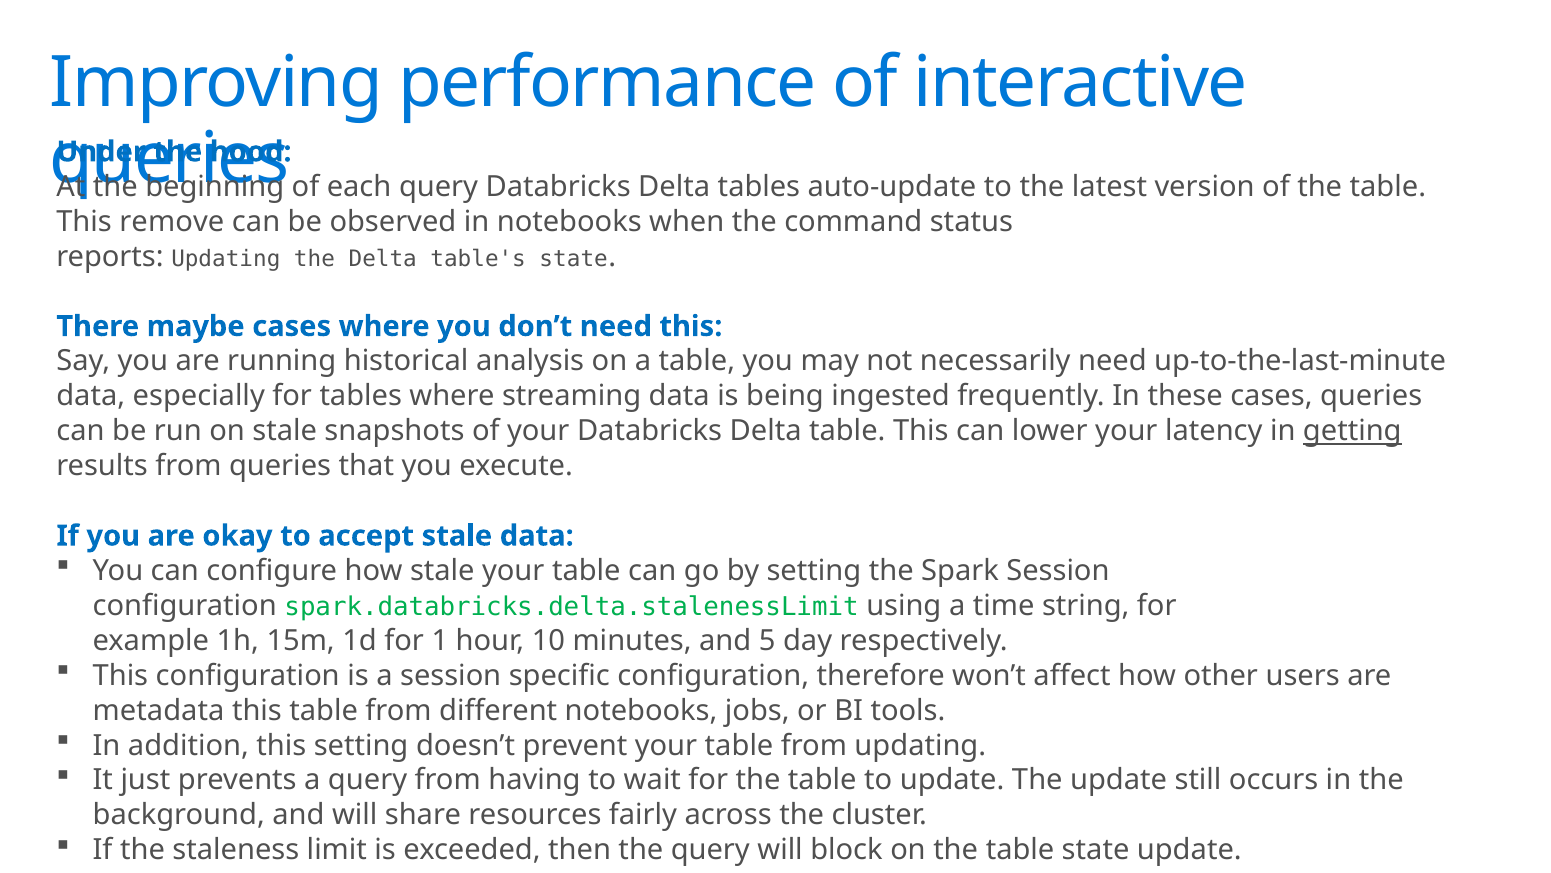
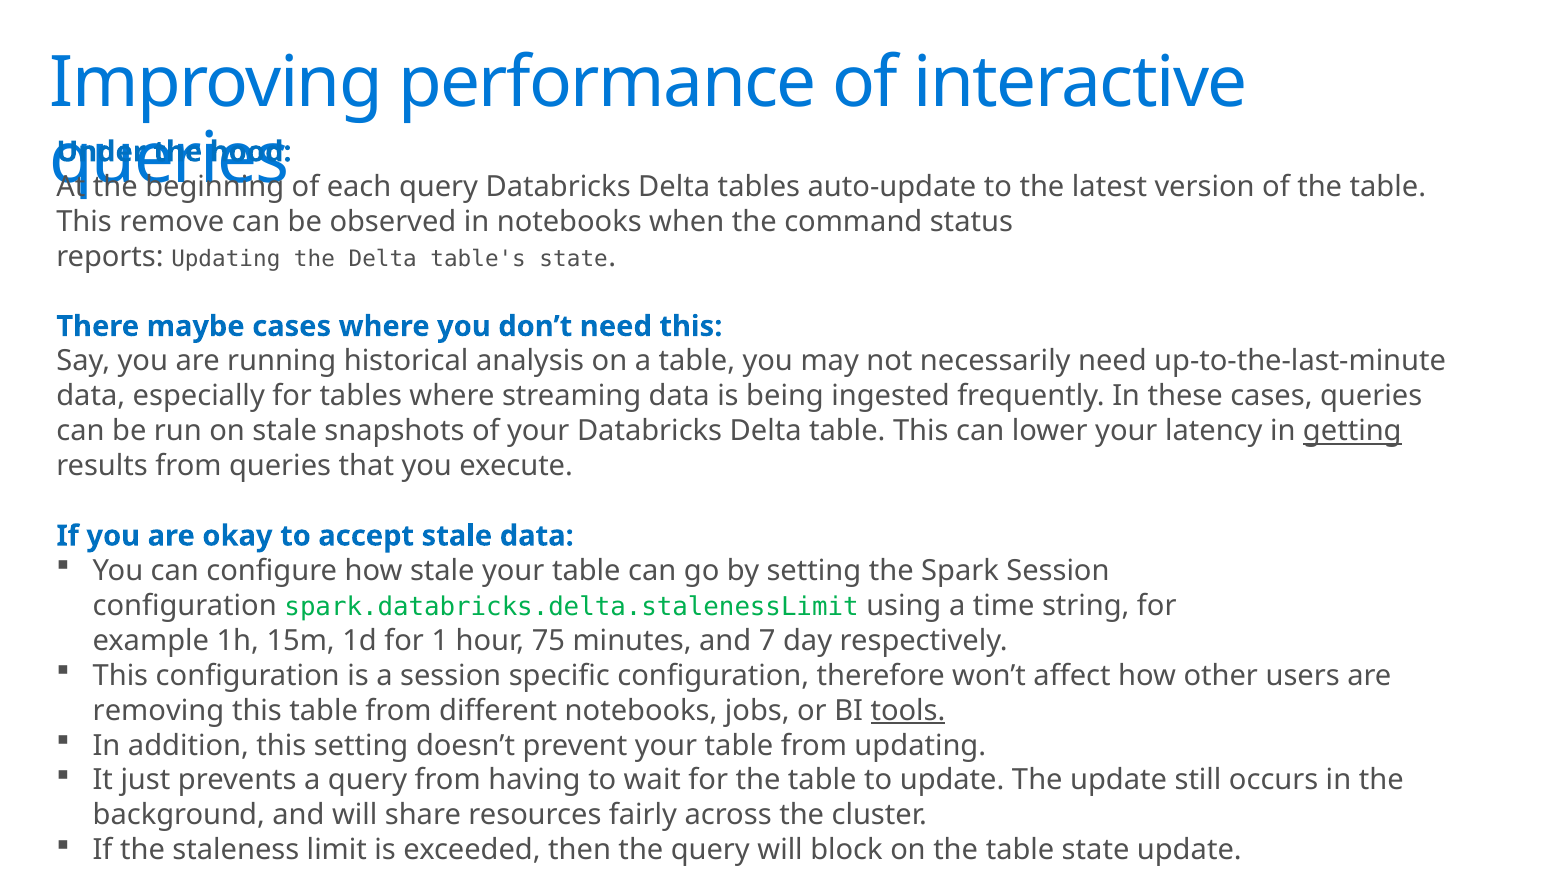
10: 10 -> 75 (548, 640)
5: 5 -> 7 (767, 640)
metadata: metadata -> removing (159, 710)
tools underline: none -> present (908, 710)
